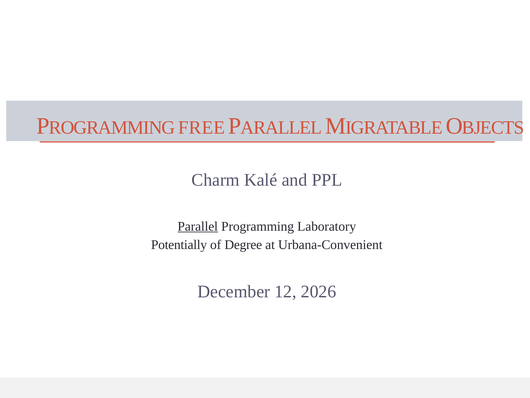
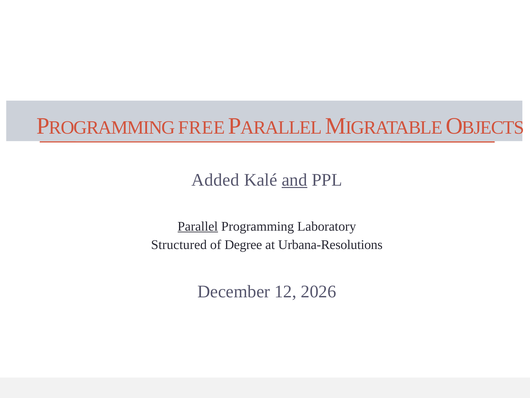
Charm: Charm -> Added (216, 180)
and underline: none -> present (295, 180)
Potentially: Potentially -> Structured (179, 245)
Urbana-Convenient: Urbana-Convenient -> Urbana-Resolutions (330, 245)
